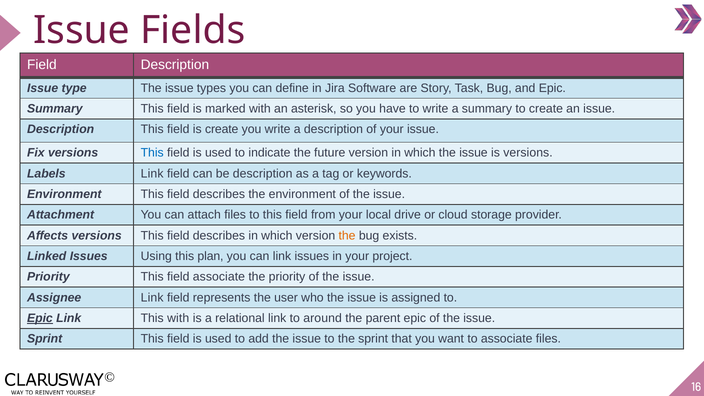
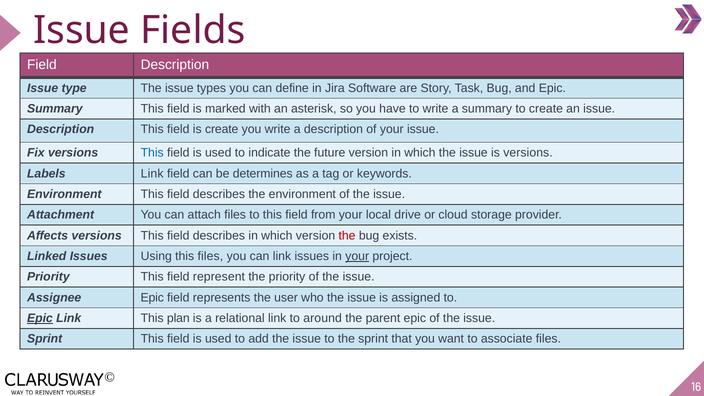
be description: description -> determines (263, 174)
the colour: orange -> red (347, 236)
this plan: plan -> files (210, 256)
your underline: none -> present (357, 256)
field associate: associate -> represent (219, 277)
Assignee Link: Link -> Epic (152, 298)
This with: with -> plan (178, 318)
